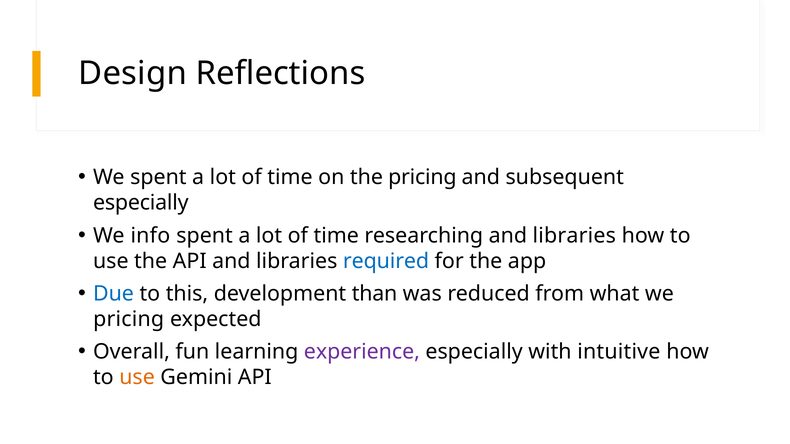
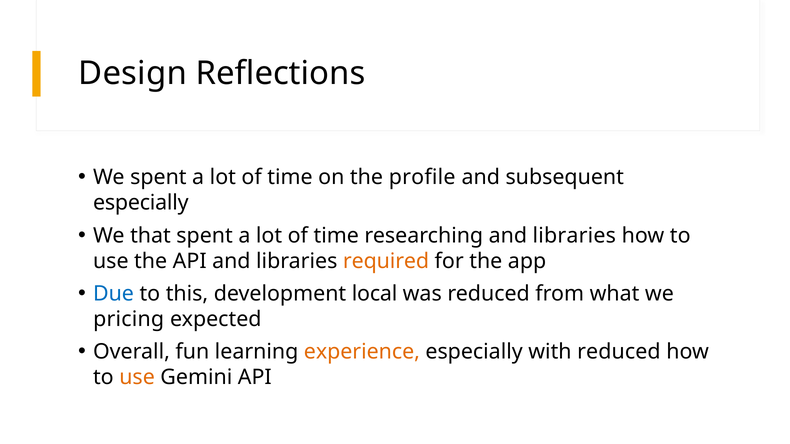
the pricing: pricing -> profile (422, 178)
info: info -> that (150, 236)
required colour: blue -> orange (386, 261)
than: than -> local (375, 294)
experience colour: purple -> orange (362, 352)
with intuitive: intuitive -> reduced (619, 352)
